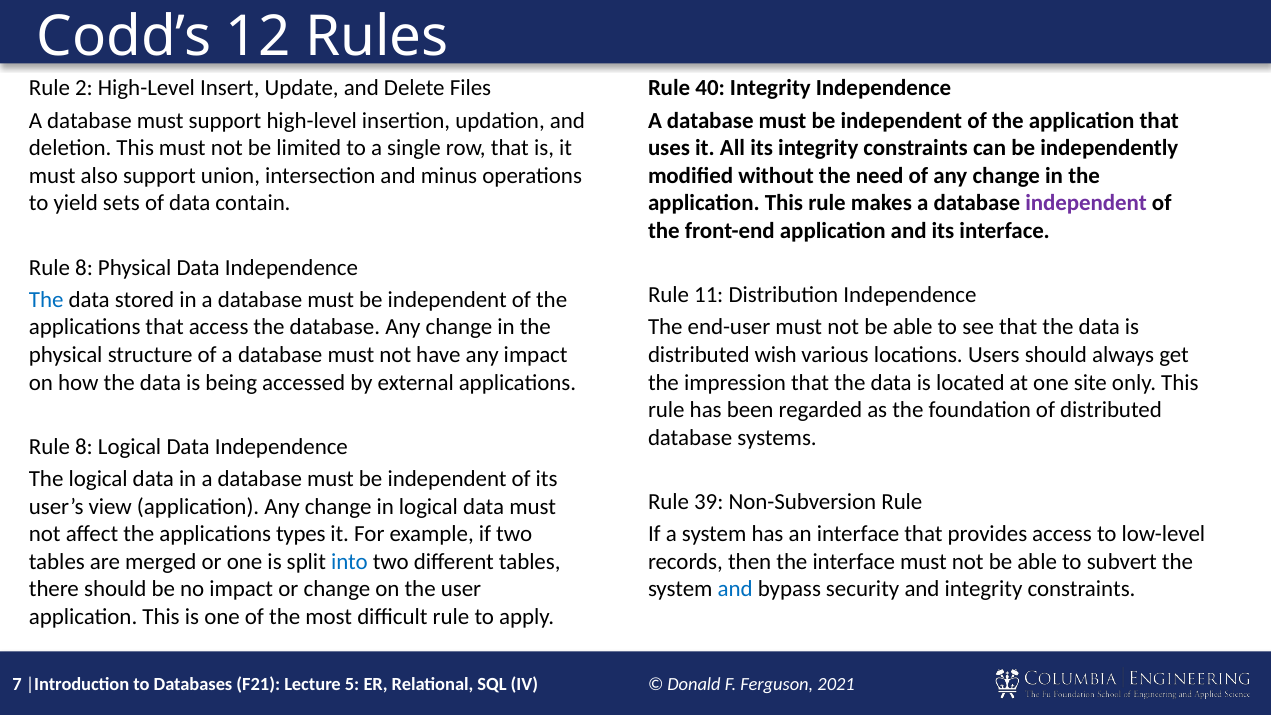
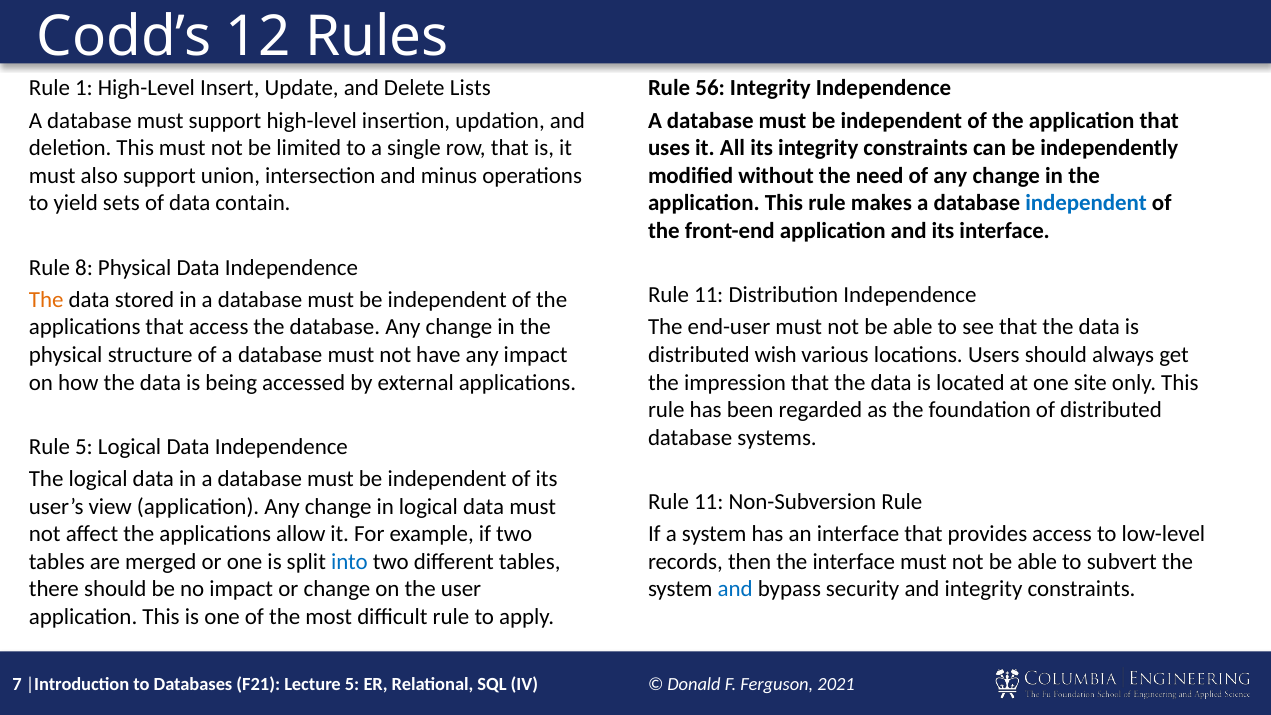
2: 2 -> 1 (84, 88)
Files: Files -> Lists (470, 88)
40: 40 -> 56 (710, 88)
independent colour: purple -> blue (1086, 203)
The colour: blue -> orange (46, 300)
8: 8 -> 5 (84, 447)
39: 39 -> 11 (709, 502)
types: types -> allow (301, 534)
